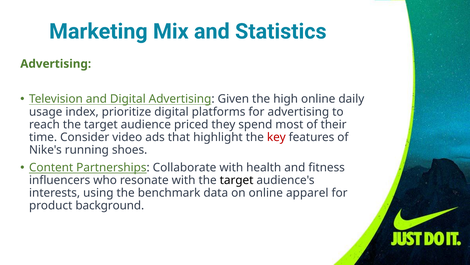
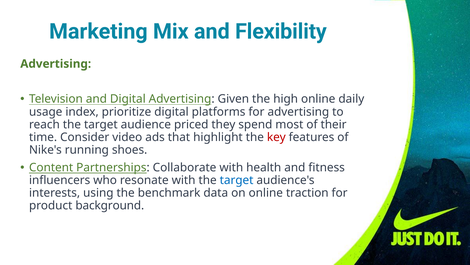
Statistics: Statistics -> Flexibility (281, 31)
target colour: black -> blue (237, 180)
apparel: apparel -> traction (307, 193)
